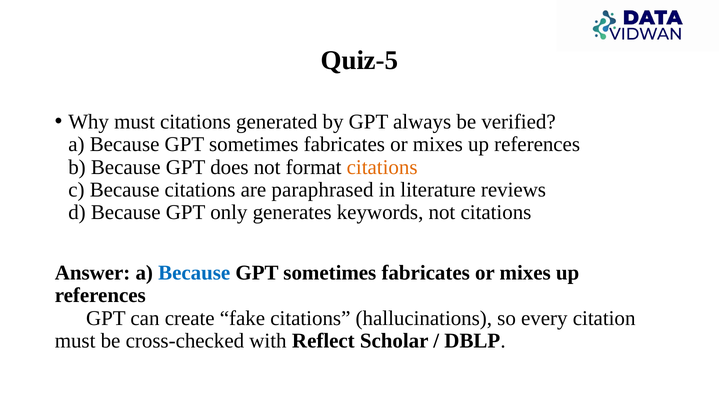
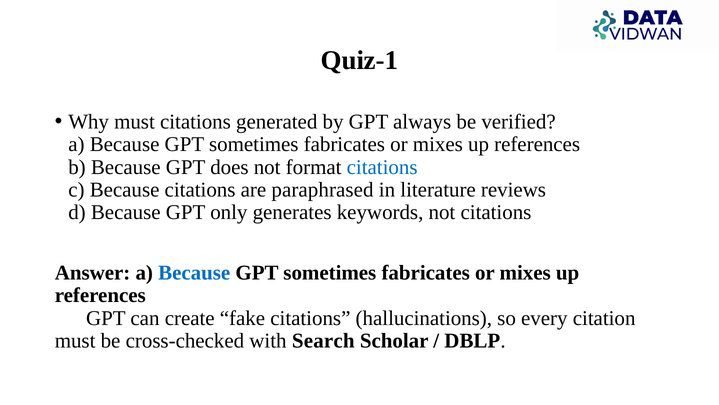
Quiz-5: Quiz-5 -> Quiz-1 (359, 60)
citations colour: orange -> blue (382, 167)
Reflect: Reflect -> Search (323, 340)
